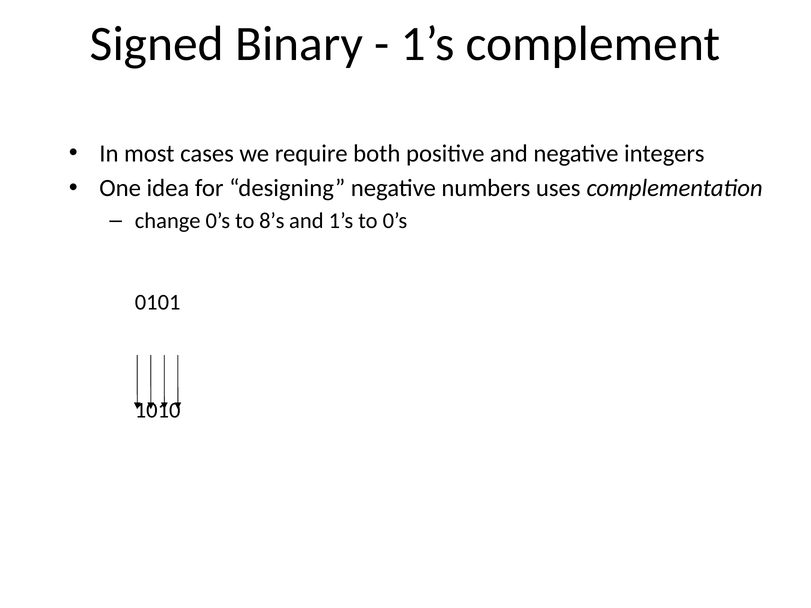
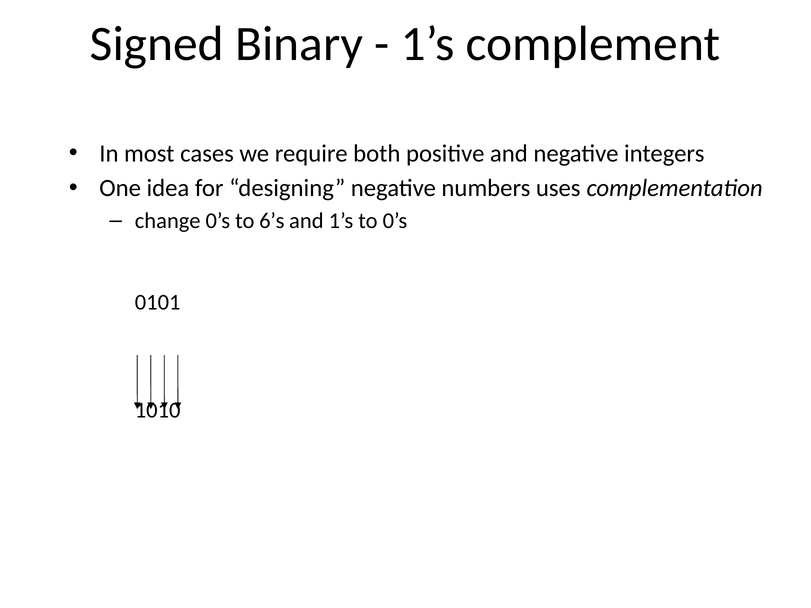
8’s: 8’s -> 6’s (272, 221)
